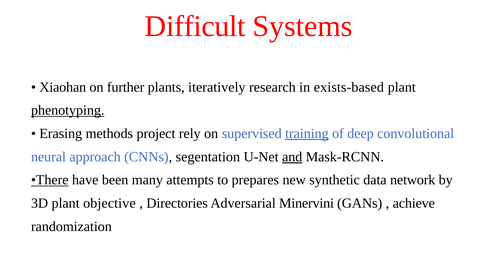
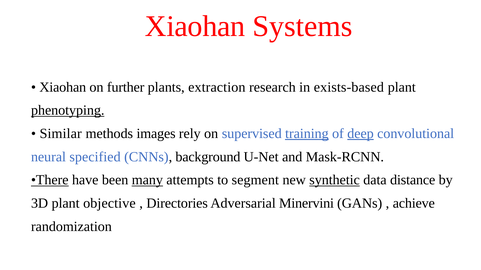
Difficult: Difficult -> Xiaohan (195, 26)
iteratively: iteratively -> extraction (217, 87)
Erasing: Erasing -> Similar (61, 134)
project: project -> images (156, 134)
deep underline: none -> present (361, 134)
approach: approach -> specified (95, 157)
segentation: segentation -> background (208, 157)
and underline: present -> none (292, 157)
many underline: none -> present (147, 180)
prepares: prepares -> segment (255, 180)
synthetic underline: none -> present (335, 180)
network: network -> distance (413, 180)
